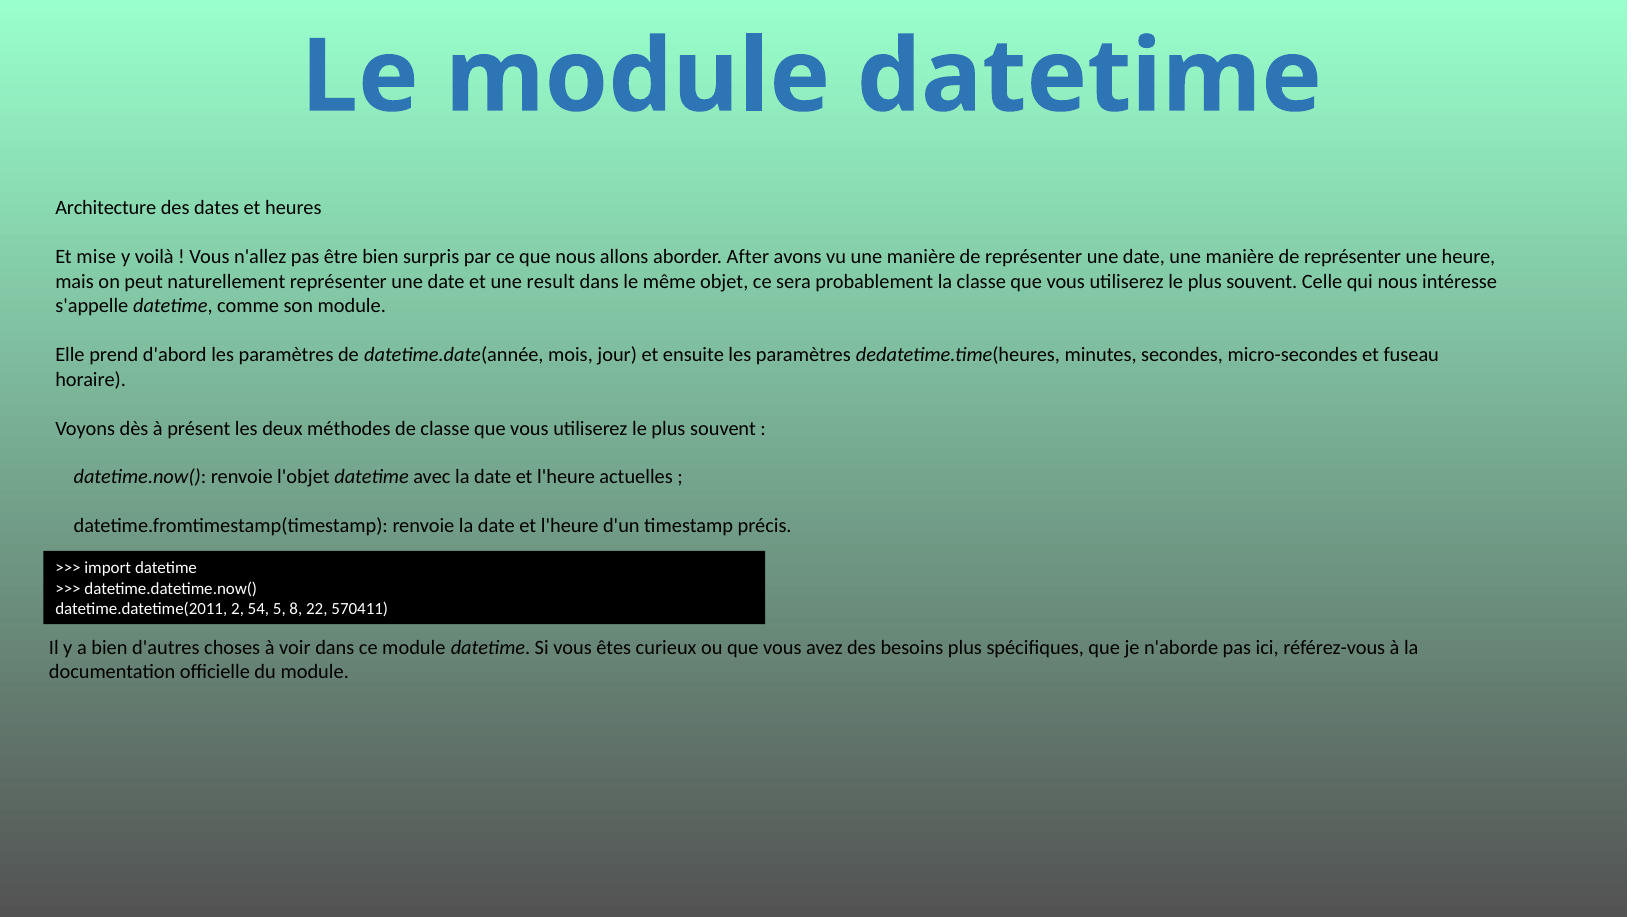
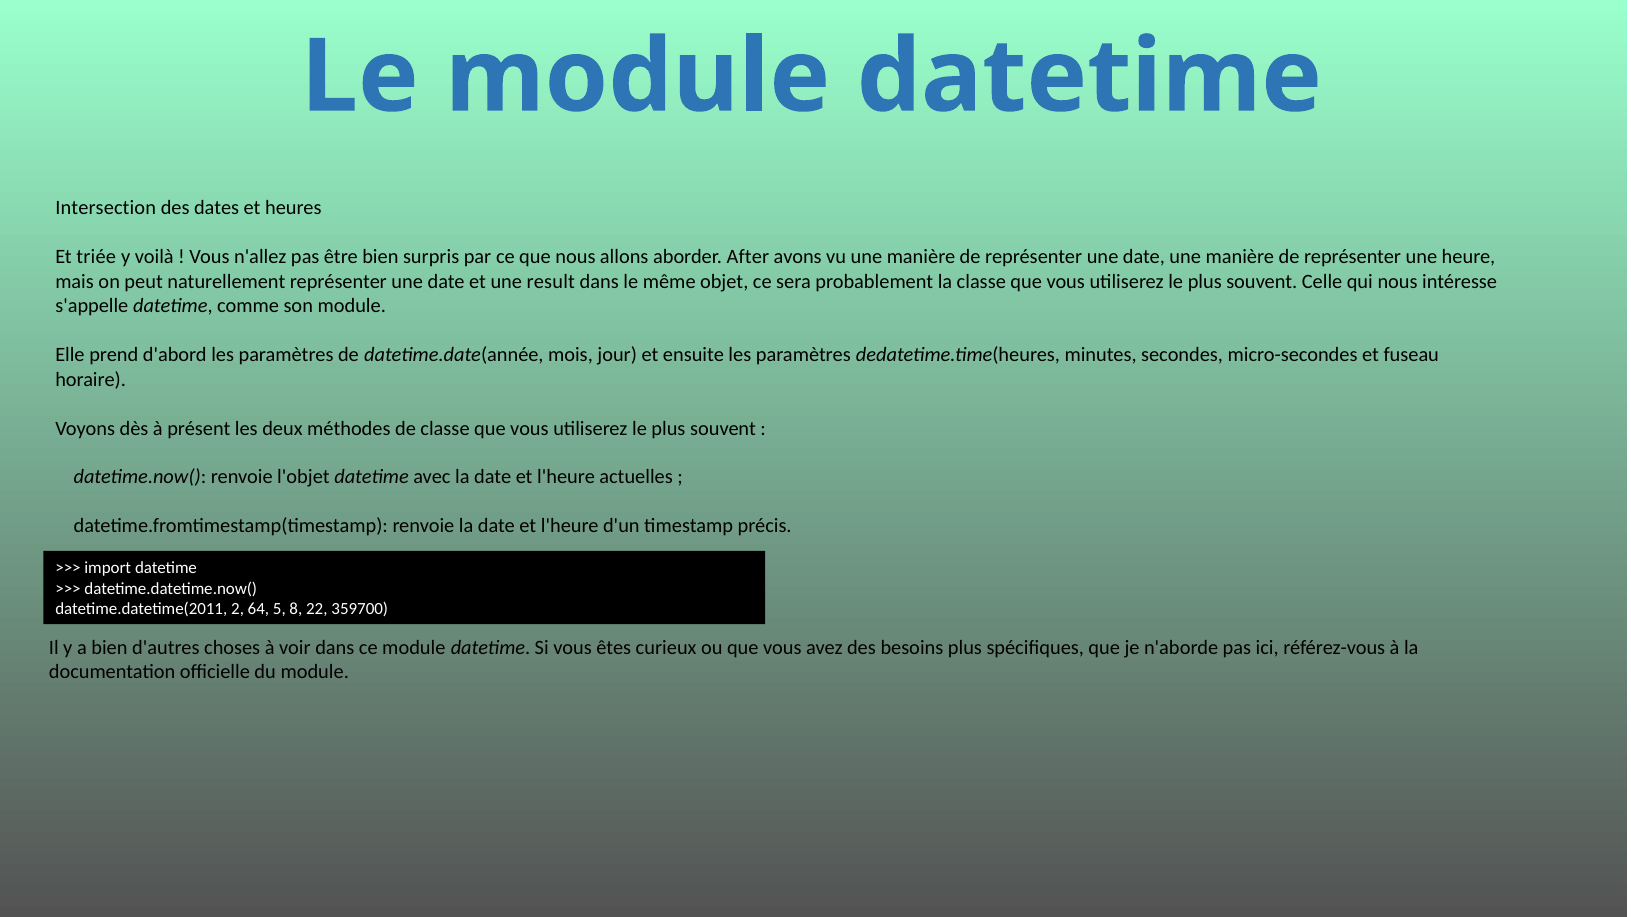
Architecture: Architecture -> Intersection (106, 208)
mise: mise -> triée (96, 257)
54: 54 -> 64 (258, 609)
570411: 570411 -> 359700 (360, 609)
